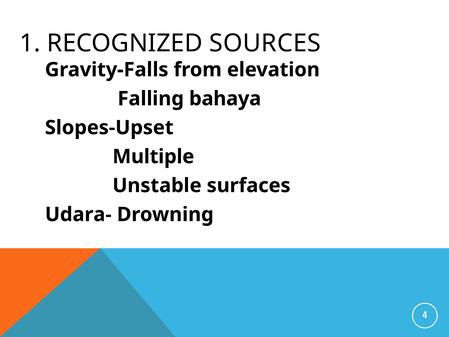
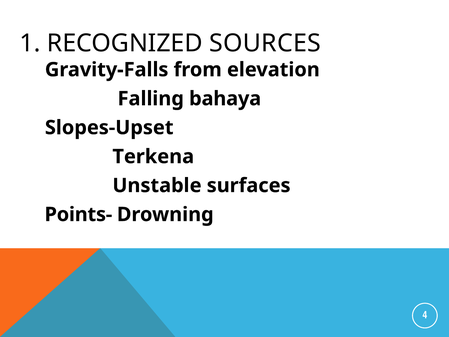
Multiple: Multiple -> Terkena (153, 156)
Udara-: Udara- -> Points- (78, 214)
